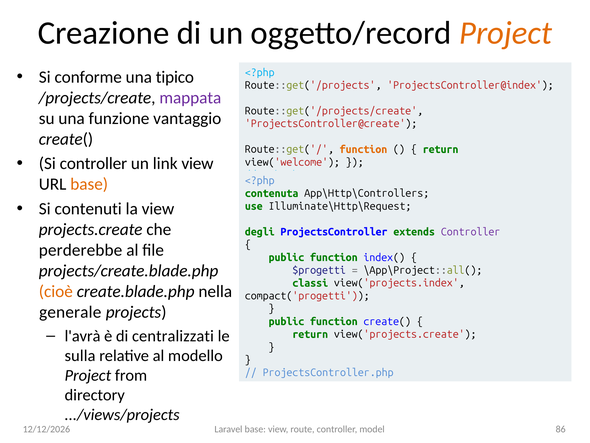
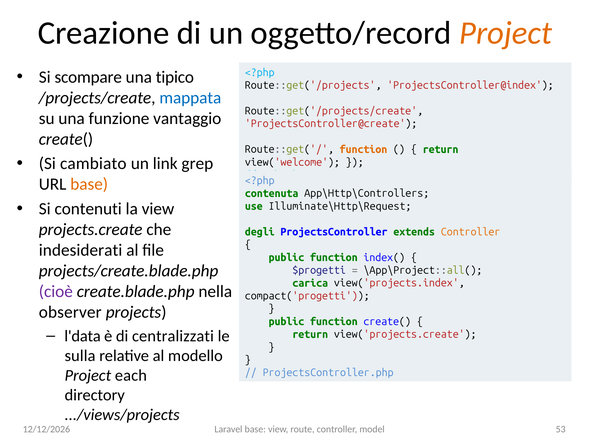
conforme: conforme -> scompare (88, 77)
mappata colour: purple -> blue (190, 98)
Si controller: controller -> cambiato (93, 163)
link view: view -> grep (197, 163)
Controller colour: purple -> orange (471, 232)
perderebbe: perderebbe -> indesiderati (81, 250)
classi: classi -> carica (310, 283)
cioè colour: orange -> purple (56, 291)
generale: generale -> observer (70, 312)
l'avrà: l'avrà -> l'data (83, 336)
from: from -> each (131, 375)
86: 86 -> 53 (561, 429)
